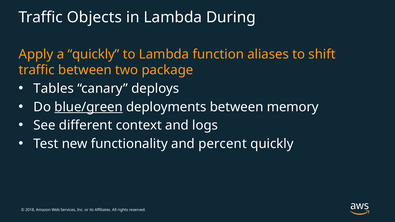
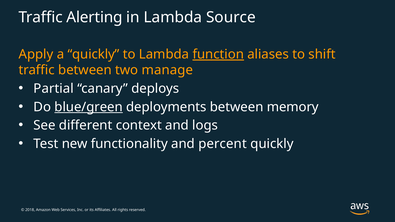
Objects: Objects -> Alerting (95, 17)
During: During -> Source (231, 17)
function underline: none -> present (218, 54)
package: package -> manage (167, 70)
Tables: Tables -> Partial (54, 89)
